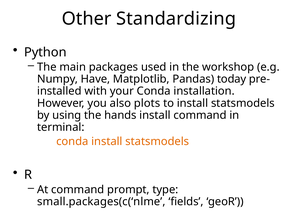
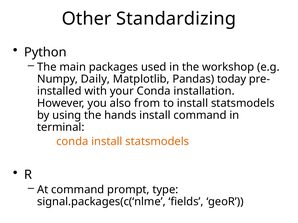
Have: Have -> Daily (95, 79)
plots: plots -> from (147, 103)
small.packages(c(‘nlme: small.packages(c(‘nlme -> signal.packages(c(‘nlme (101, 202)
